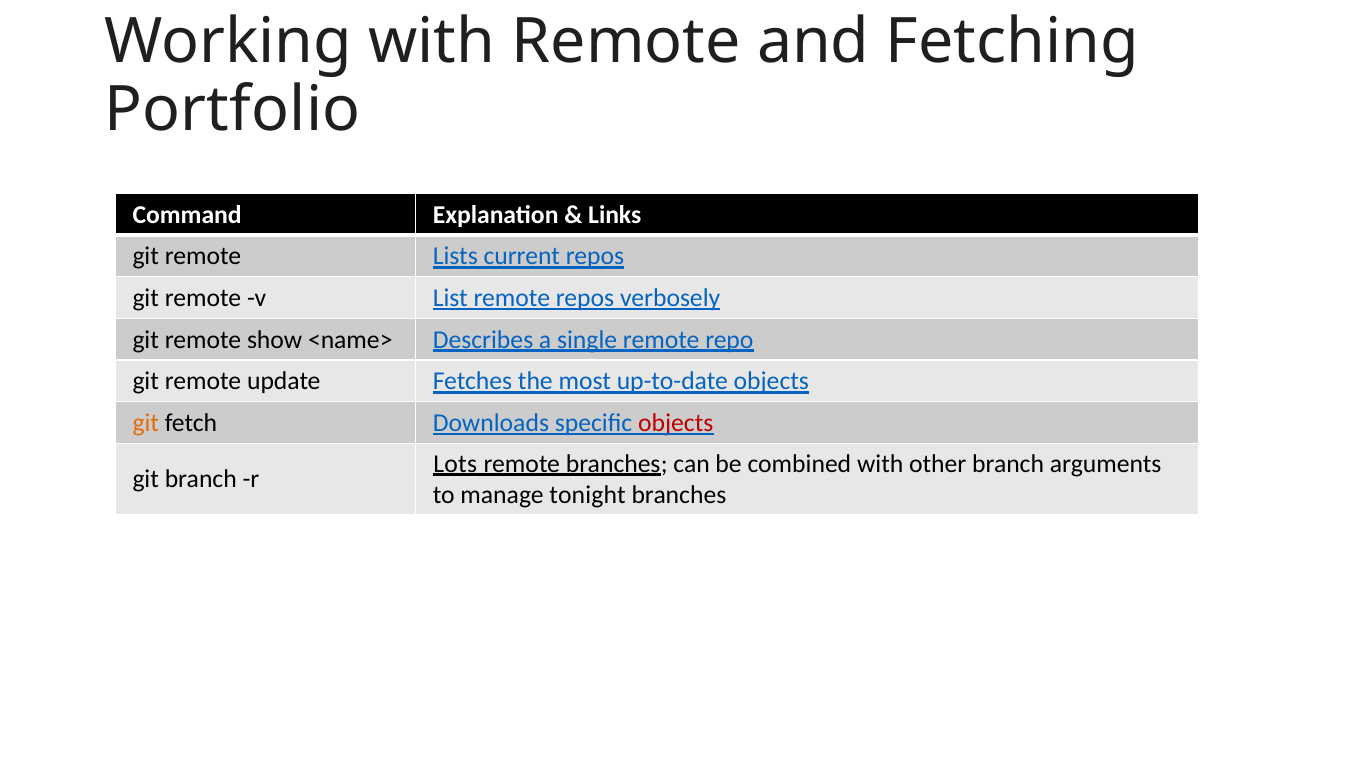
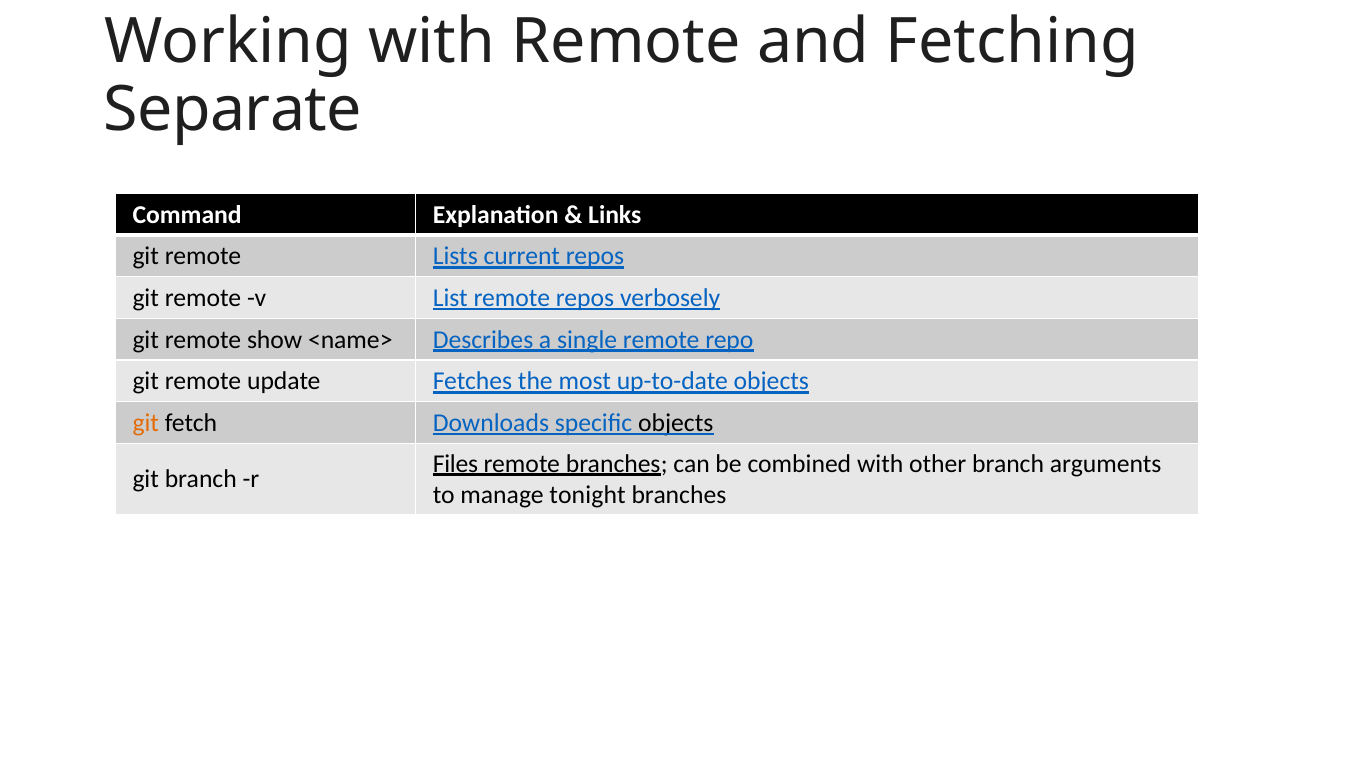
Portfolio: Portfolio -> Separate (233, 110)
objects colour: red -> black (676, 423)
Lots: Lots -> Files (455, 464)
